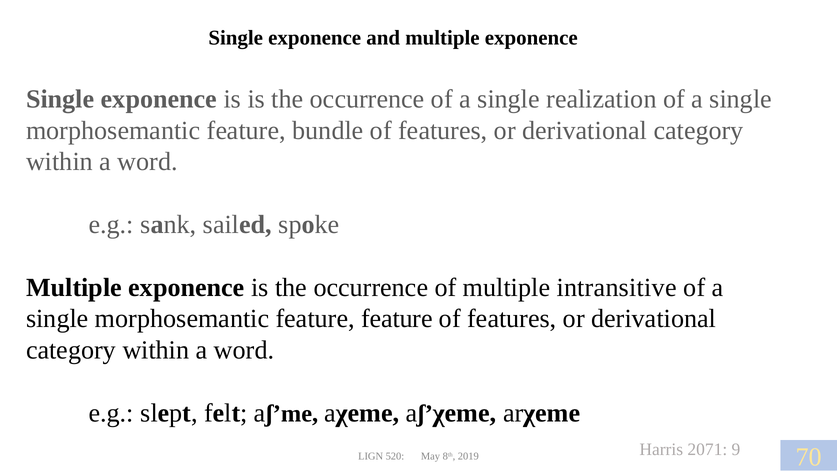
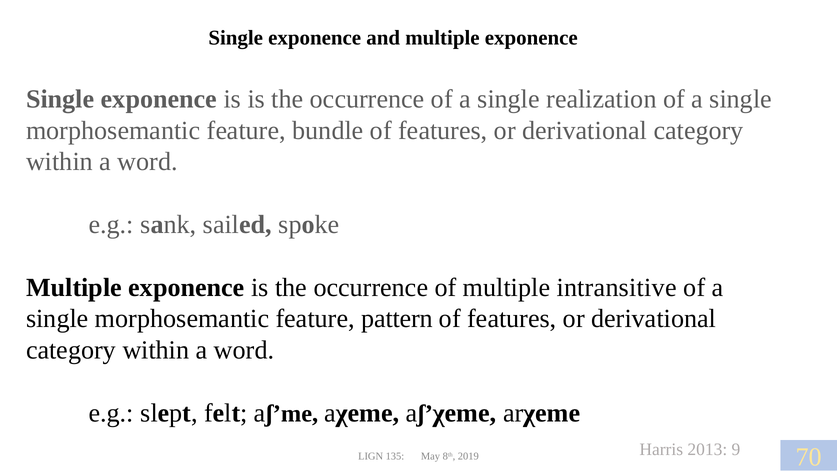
feature feature: feature -> pattern (397, 319)
520: 520 -> 135 (395, 456)
2071: 2071 -> 2013 (707, 449)
